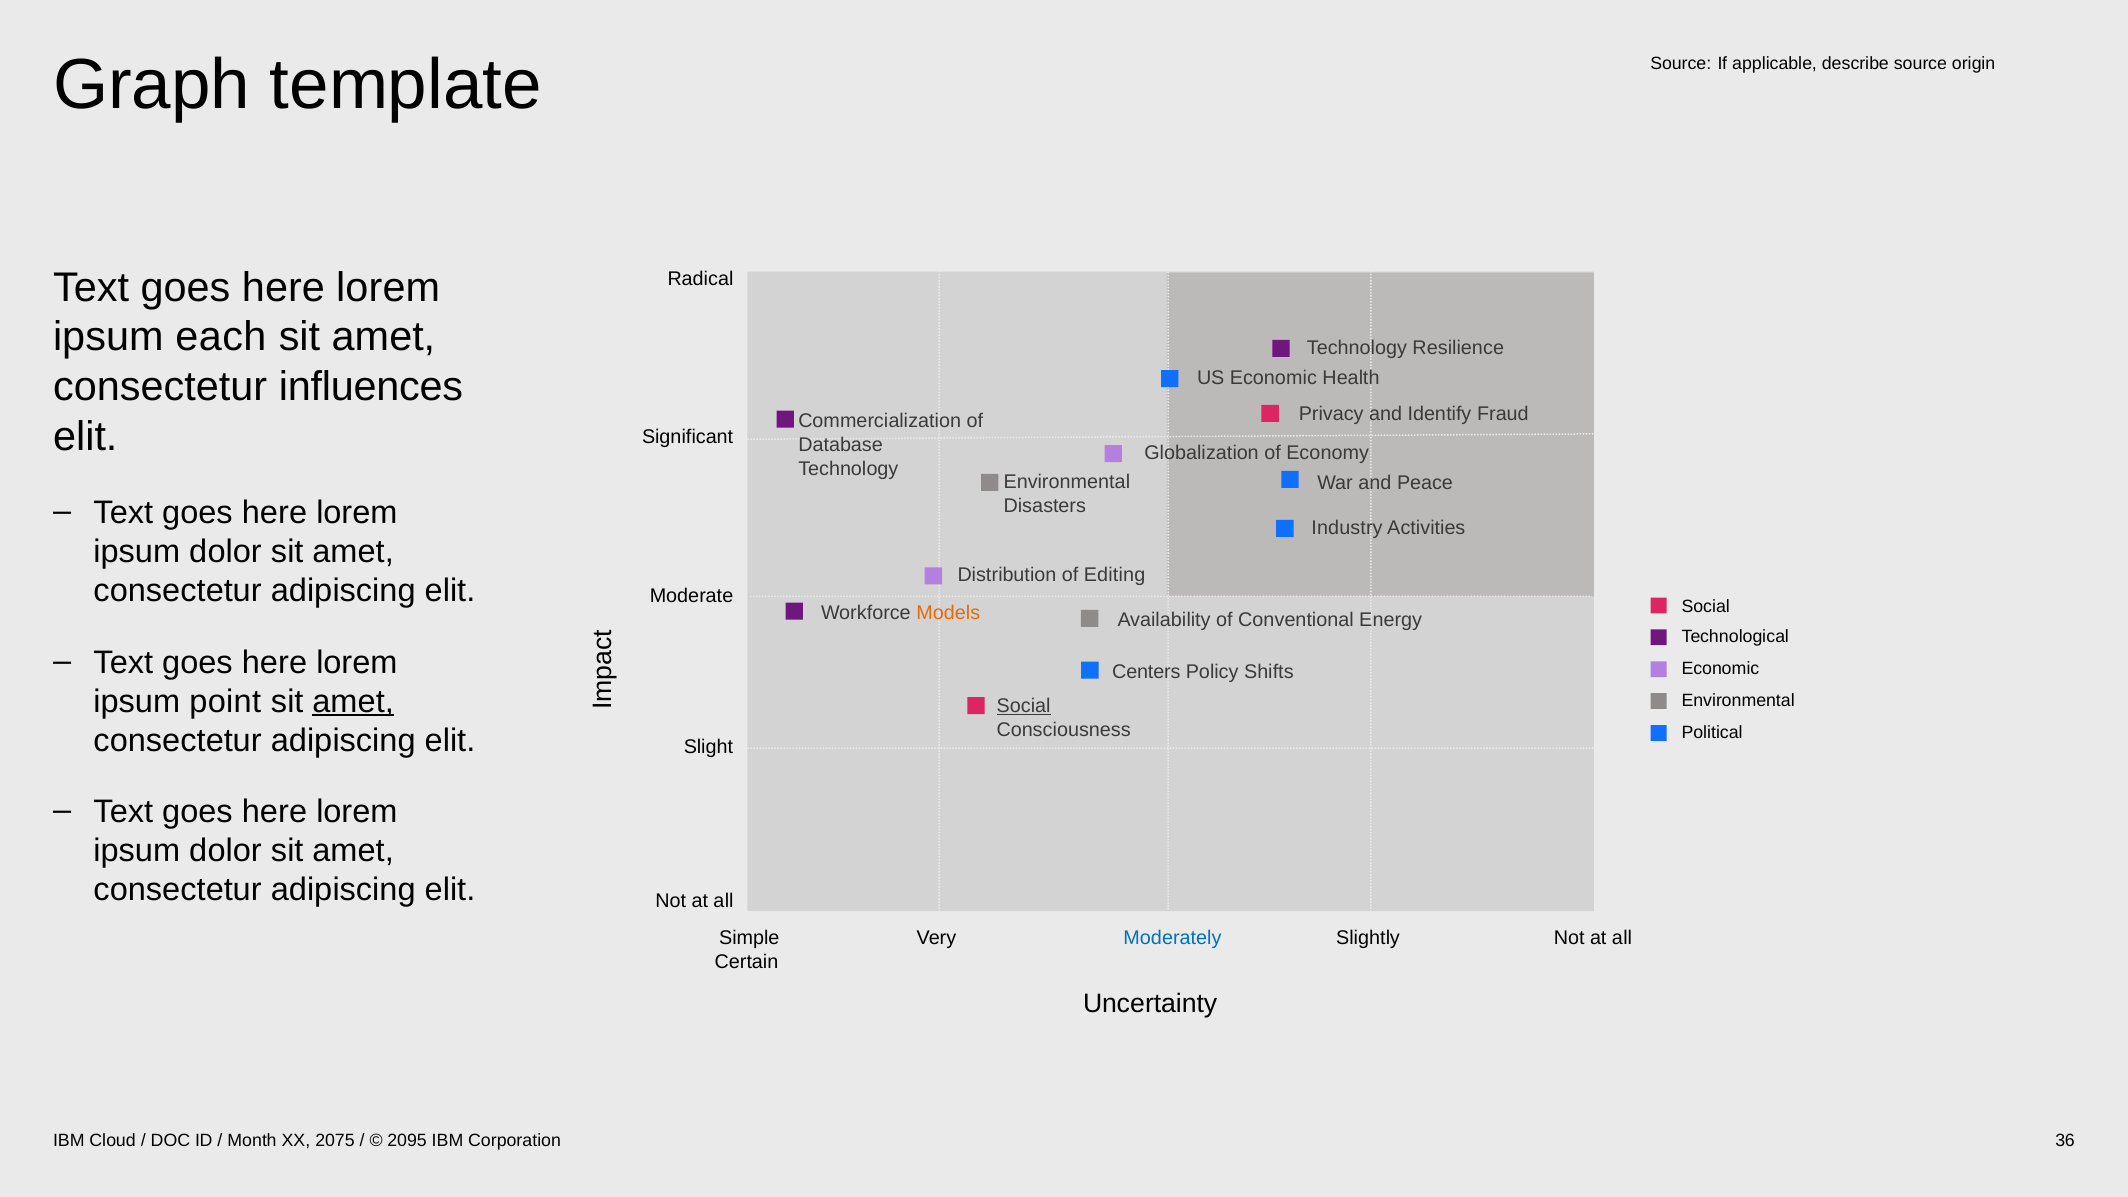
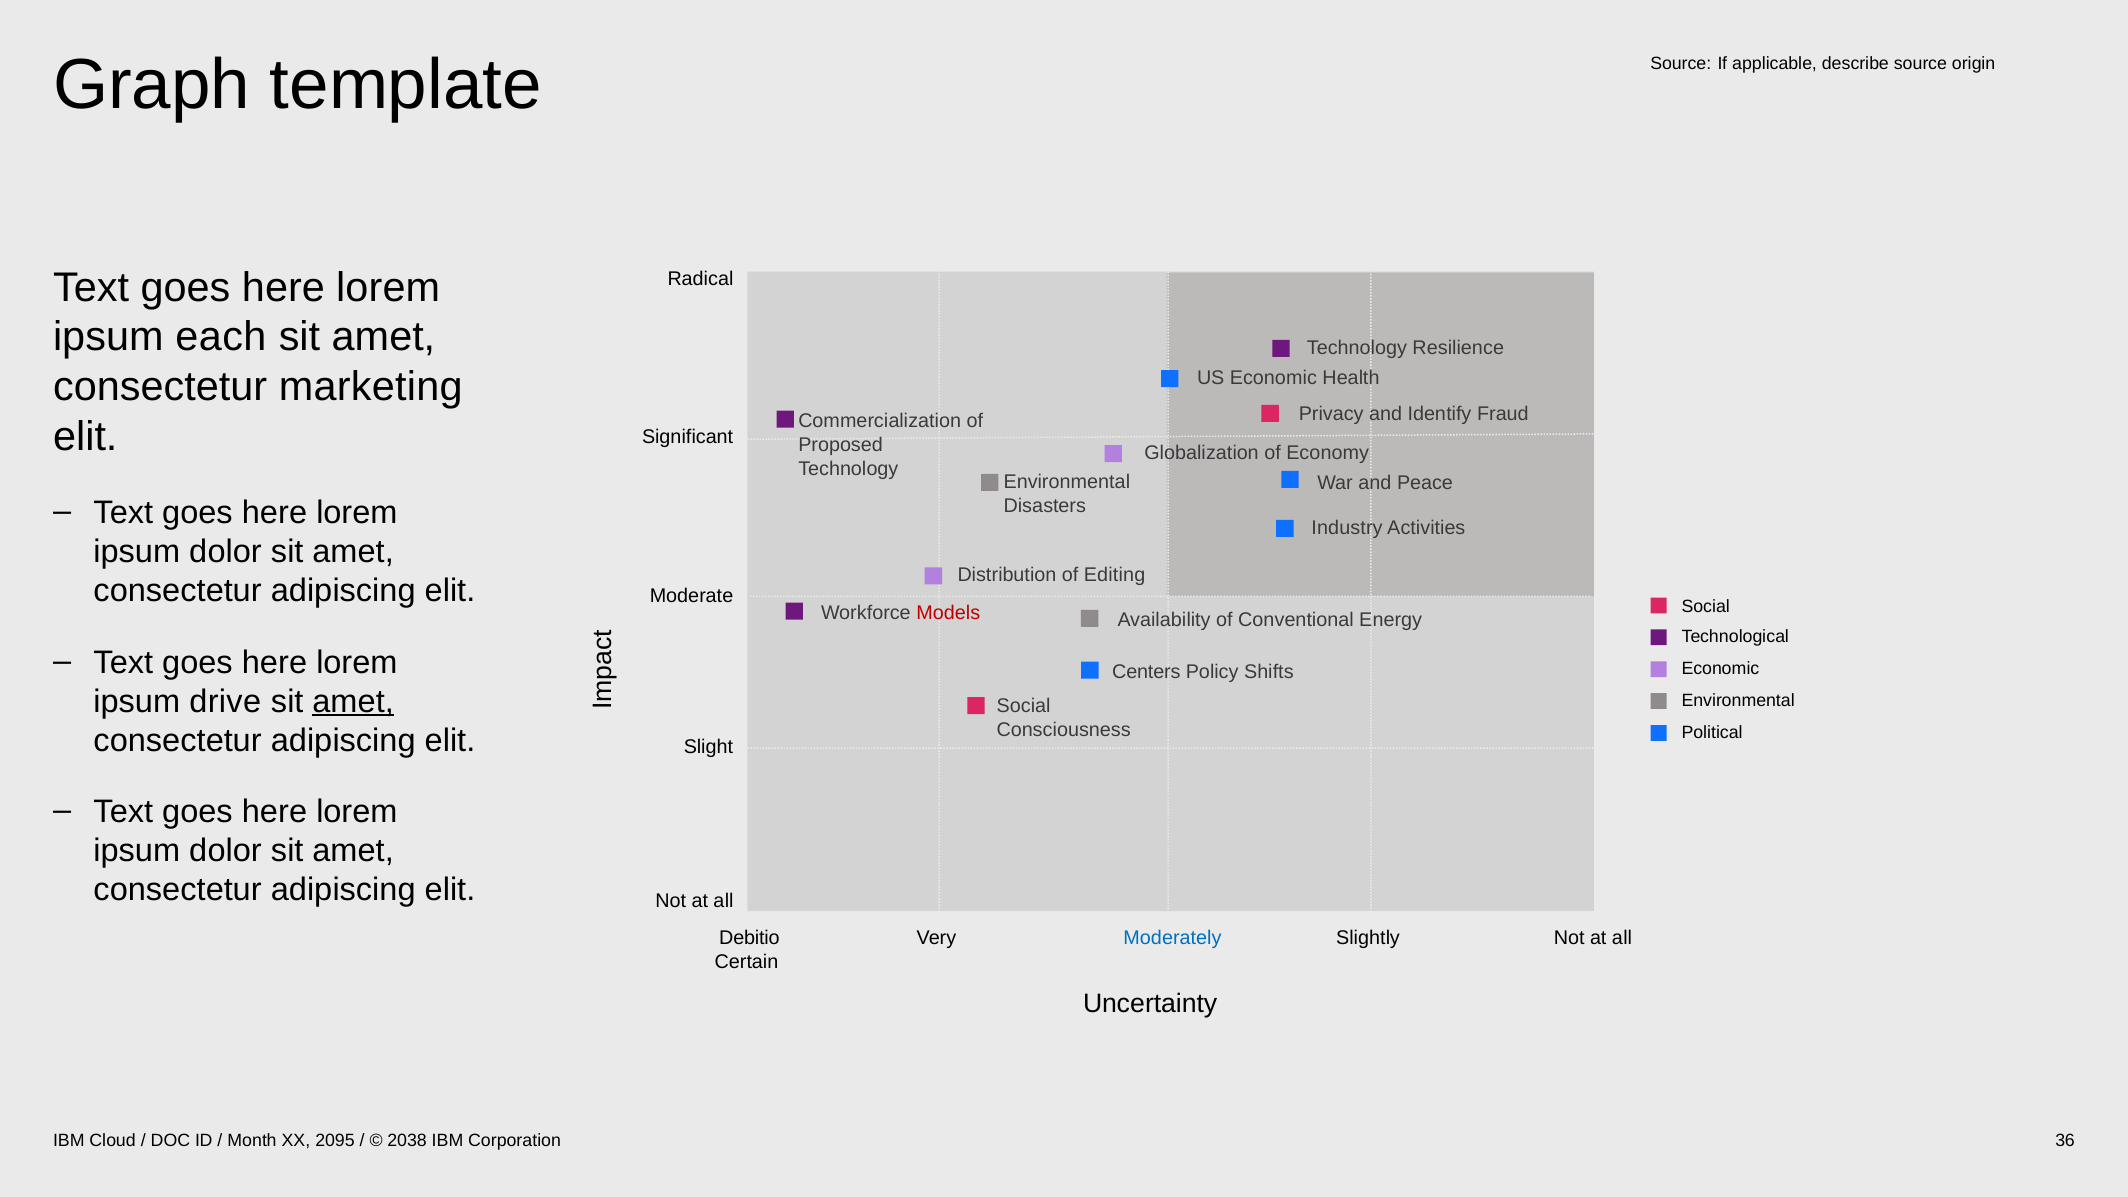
influences: influences -> marketing (371, 387)
Database: Database -> Proposed (841, 445)
Models colour: orange -> red (948, 613)
point: point -> drive (225, 701)
Social underline: present -> none (1024, 706)
Simple: Simple -> Debitio (749, 938)
2075: 2075 -> 2095 (335, 1140)
2095: 2095 -> 2038 (407, 1140)
